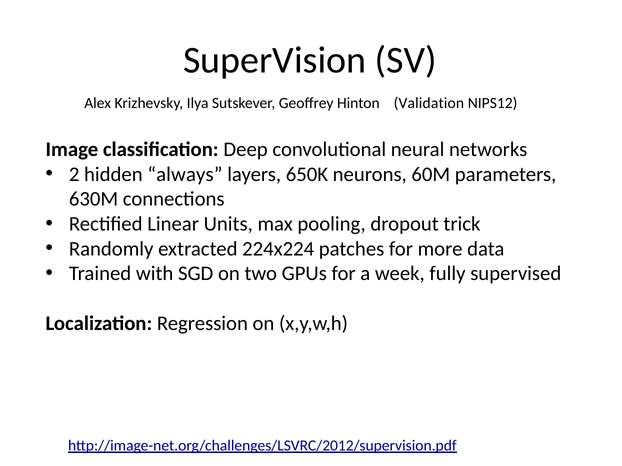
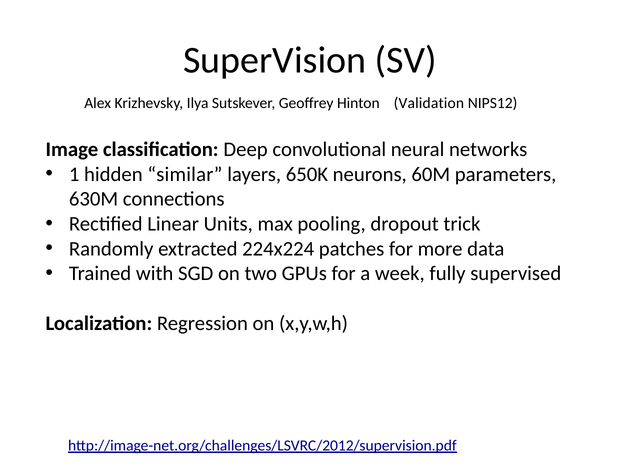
2: 2 -> 1 (74, 174)
always: always -> similar (185, 174)
